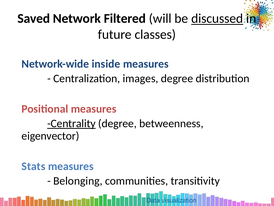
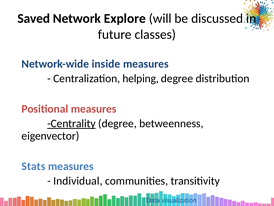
Filtered: Filtered -> Explore (125, 19)
discussed underline: present -> none (217, 19)
images: images -> helping (141, 78)
Belonging: Belonging -> Individual (78, 180)
